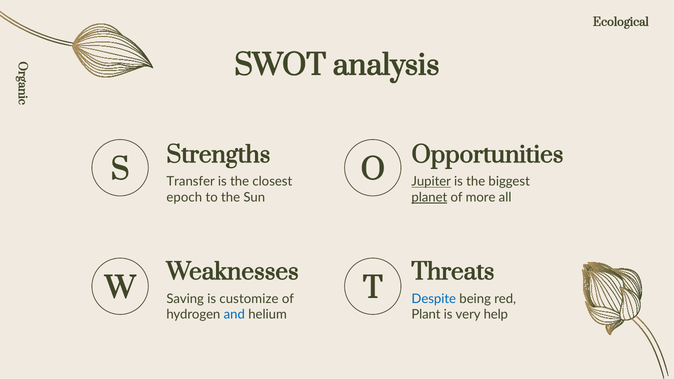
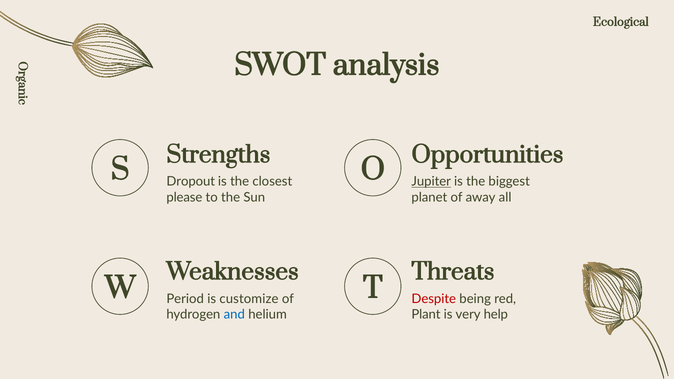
Transfer: Transfer -> Dropout (191, 182)
epoch: epoch -> please (184, 197)
planet underline: present -> none (429, 197)
more: more -> away (481, 197)
Saving: Saving -> Period (185, 299)
Despite colour: blue -> red (434, 299)
